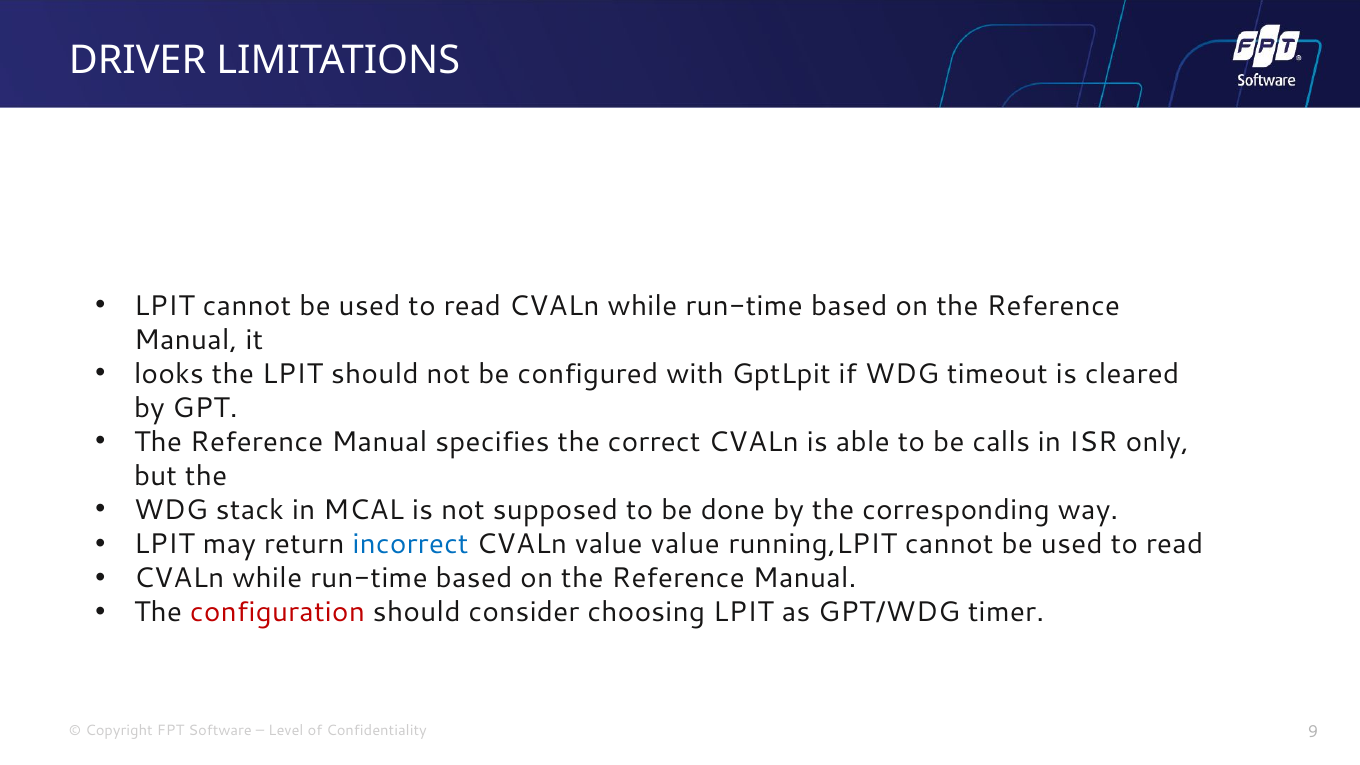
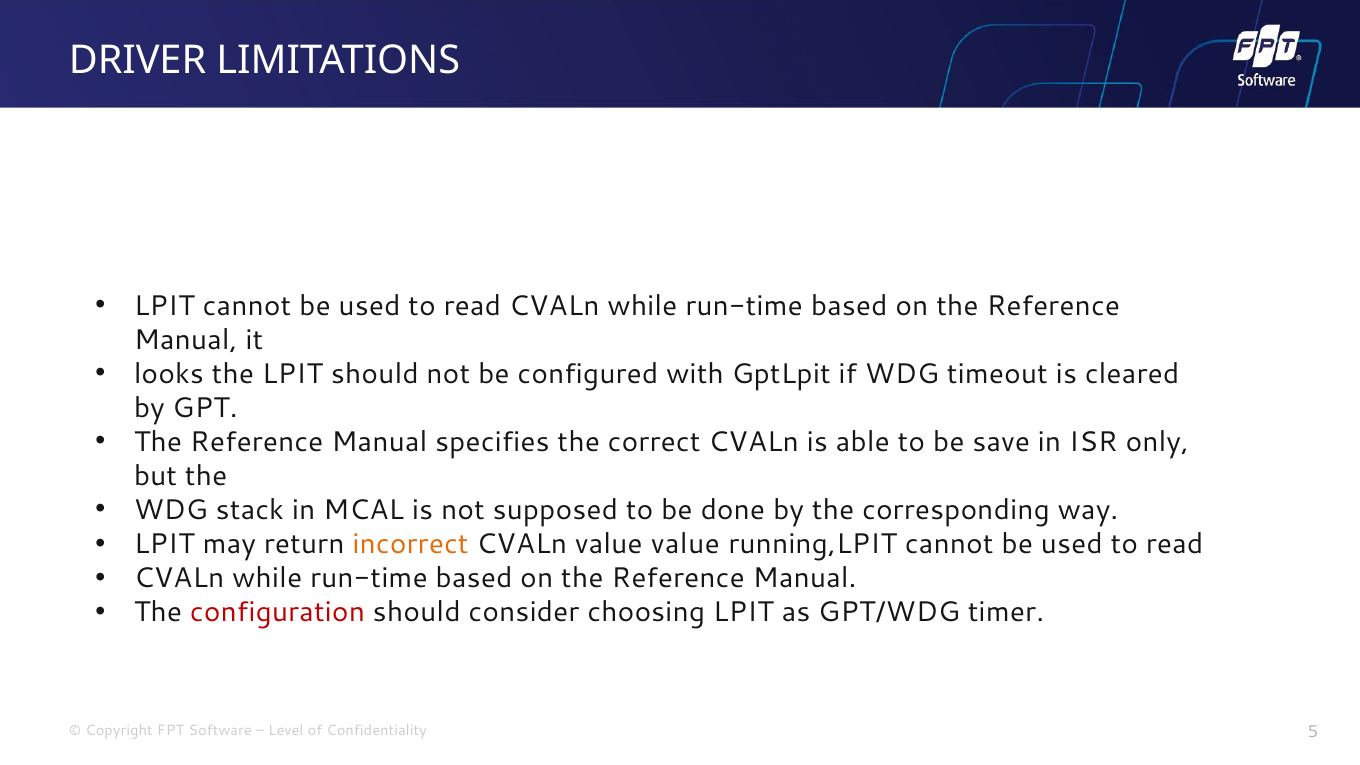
calls: calls -> save (1001, 442)
incorrect colour: blue -> orange (410, 544)
9: 9 -> 5 (1313, 732)
